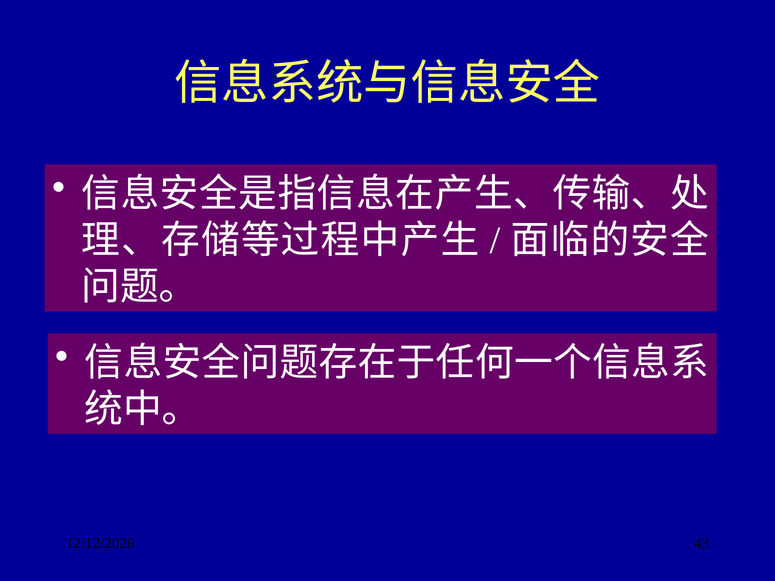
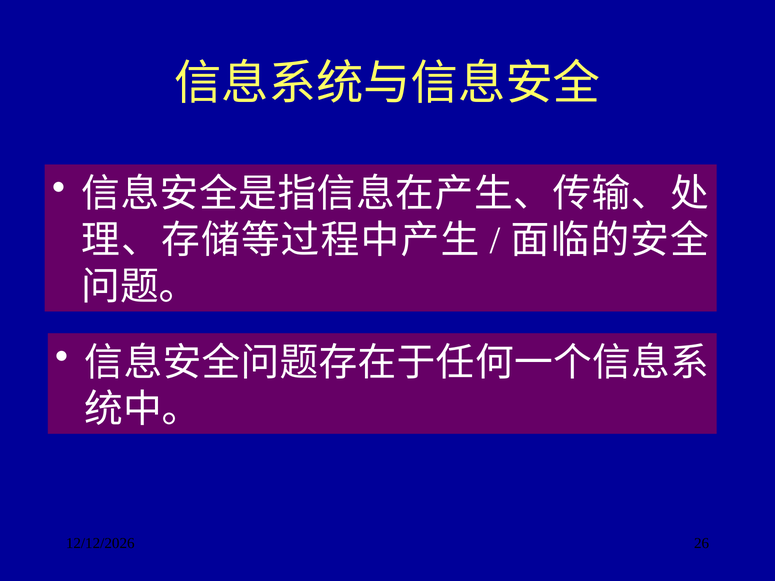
43: 43 -> 26 (702, 544)
